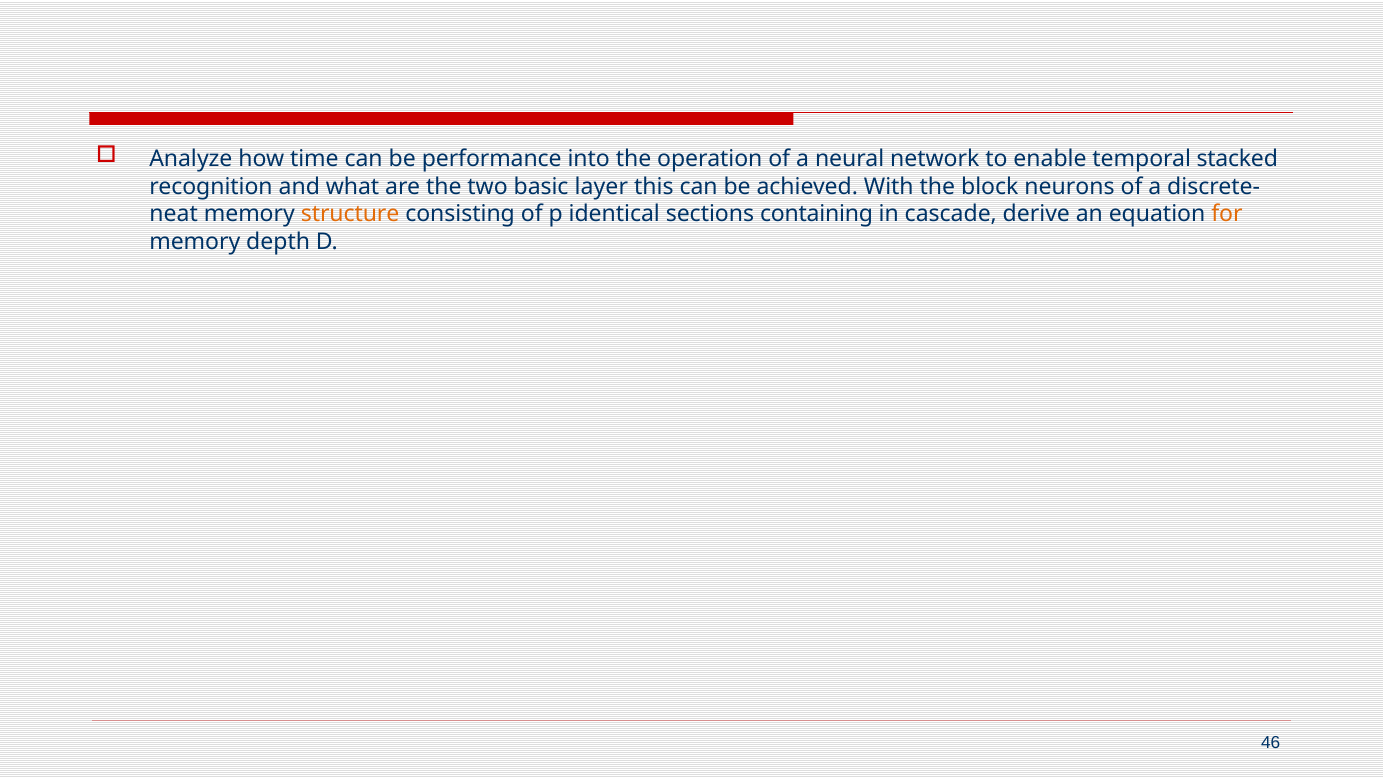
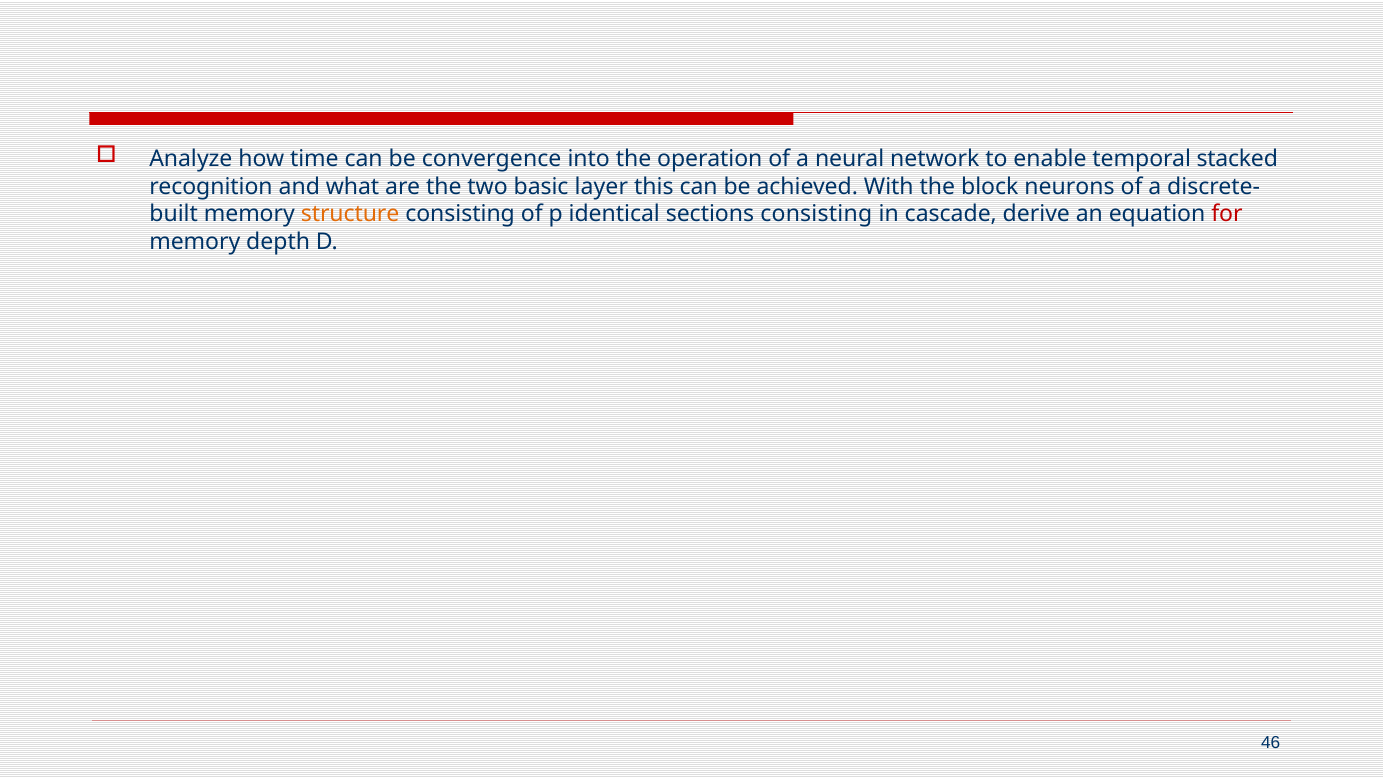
performance: performance -> convergence (492, 159)
neat: neat -> built (174, 214)
sections containing: containing -> consisting (816, 214)
for colour: orange -> red (1227, 214)
